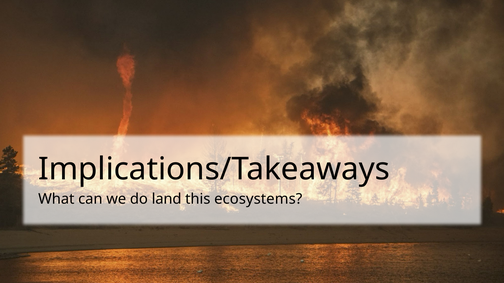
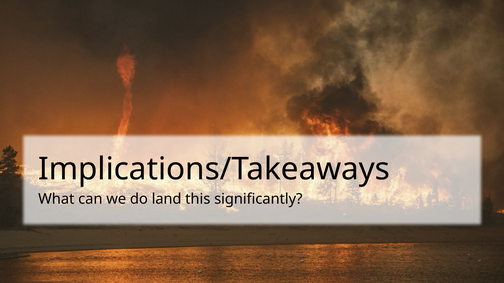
ecosystems: ecosystems -> significantly (258, 199)
